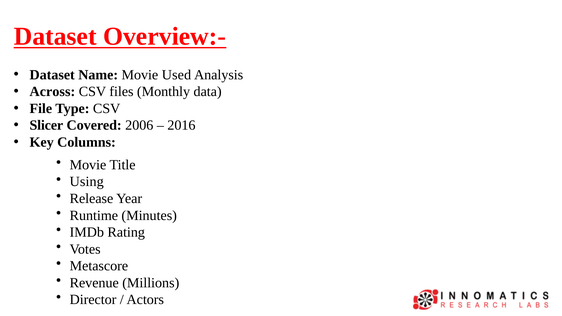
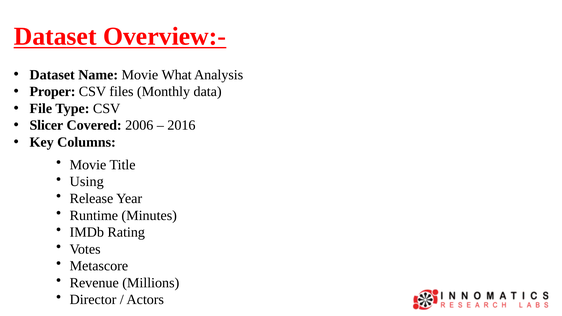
Used: Used -> What (177, 75)
Across: Across -> Proper (53, 92)
